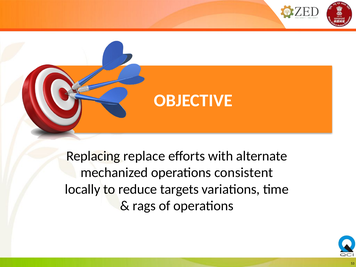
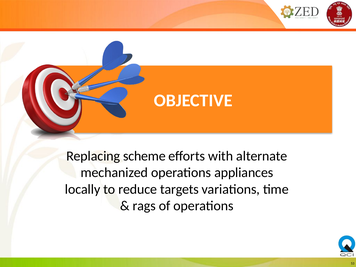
replace: replace -> scheme (144, 156)
consistent: consistent -> appliances (244, 173)
